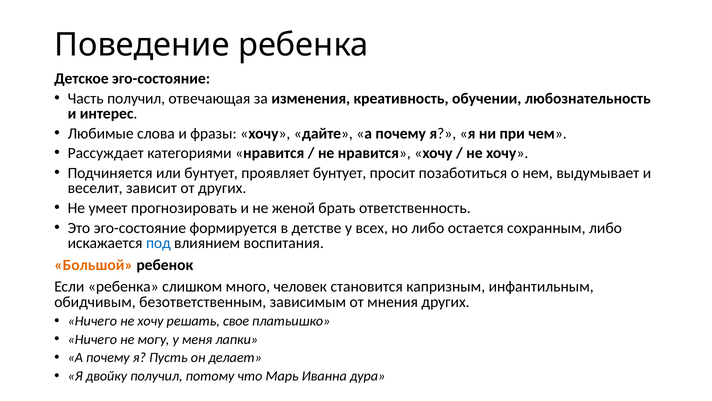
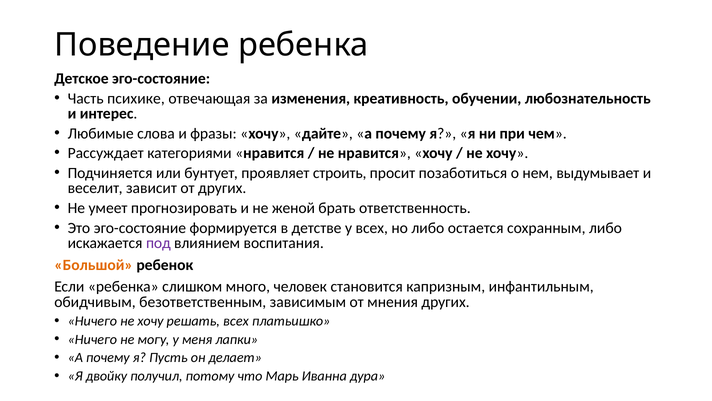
Часть получил: получил -> психике (136, 98)
проявляет бунтует: бунтует -> строить (340, 173)
под colour: blue -> purple (158, 243)
решать свое: свое -> всех (236, 321)
